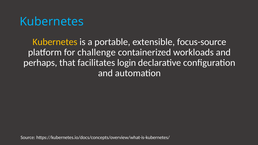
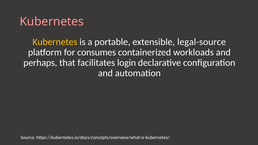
Kubernetes colour: light blue -> pink (52, 22)
focus-source: focus-source -> legal-source (202, 42)
challenge: challenge -> consumes (97, 52)
